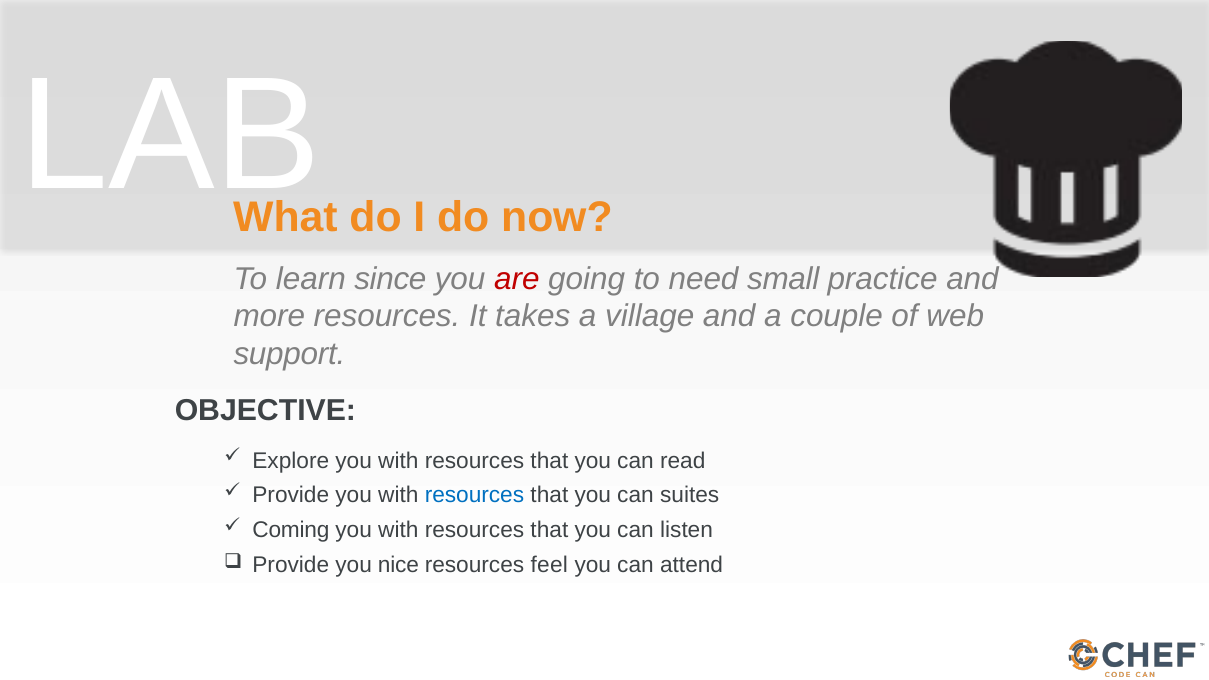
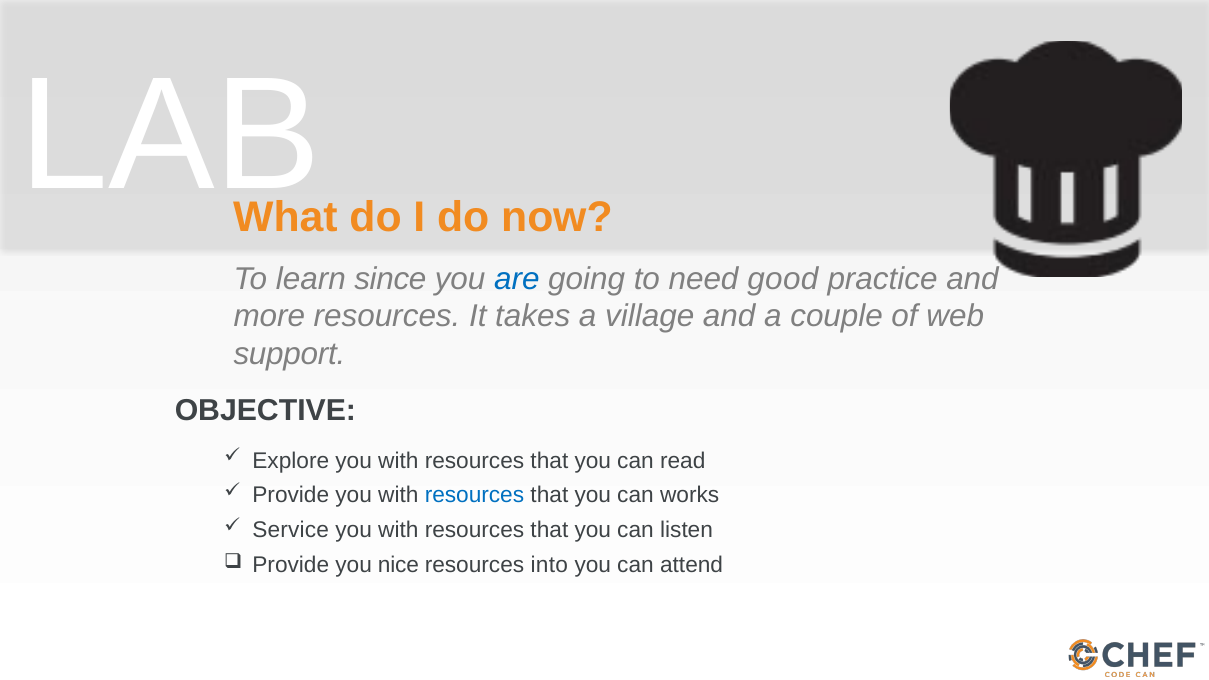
are colour: red -> blue (517, 279)
small: small -> good (783, 279)
suites: suites -> works (690, 495)
Coming: Coming -> Service (291, 530)
feel: feel -> into (549, 565)
